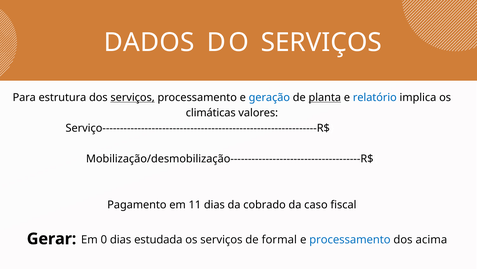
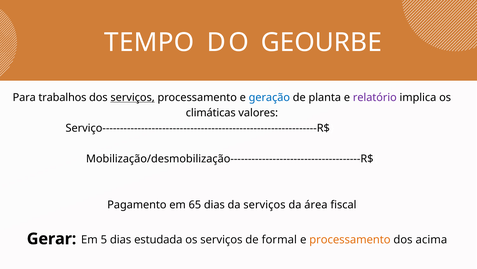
DADOS: DADOS -> TEMPO (149, 43)
DO SERVIÇOS: SERVIÇOS -> GEOURBE (321, 43)
estrutura: estrutura -> trabalhos (62, 97)
planta underline: present -> none (325, 97)
relatório colour: blue -> purple (375, 97)
11: 11 -> 65 (195, 204)
da cobrado: cobrado -> serviços (264, 204)
caso: caso -> área (316, 204)
0: 0 -> 5 (104, 239)
processamento colour: blue -> orange (350, 239)
